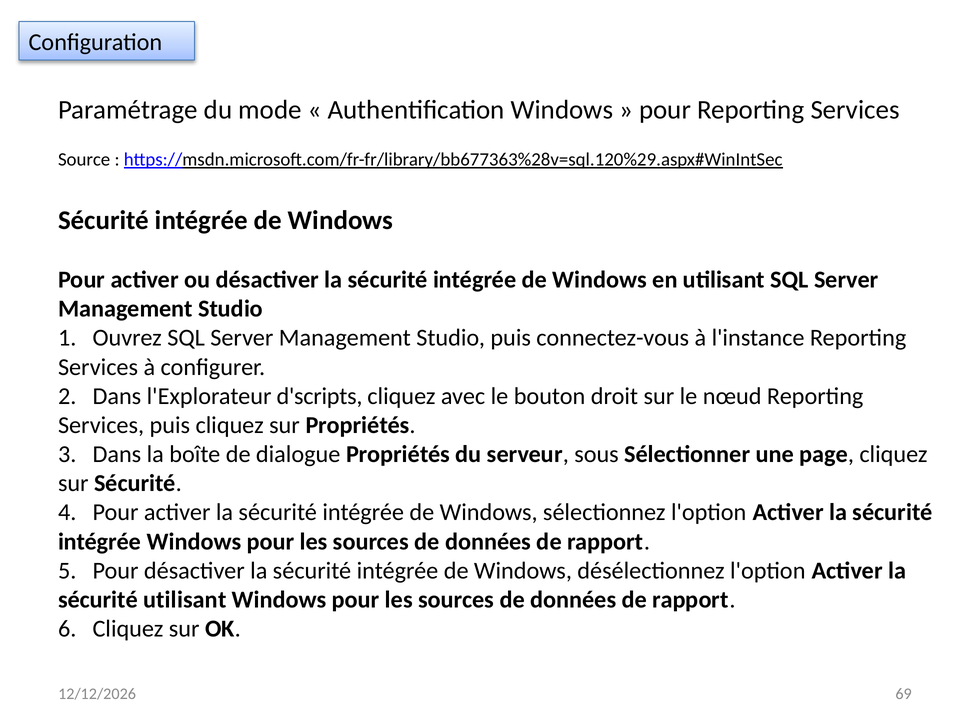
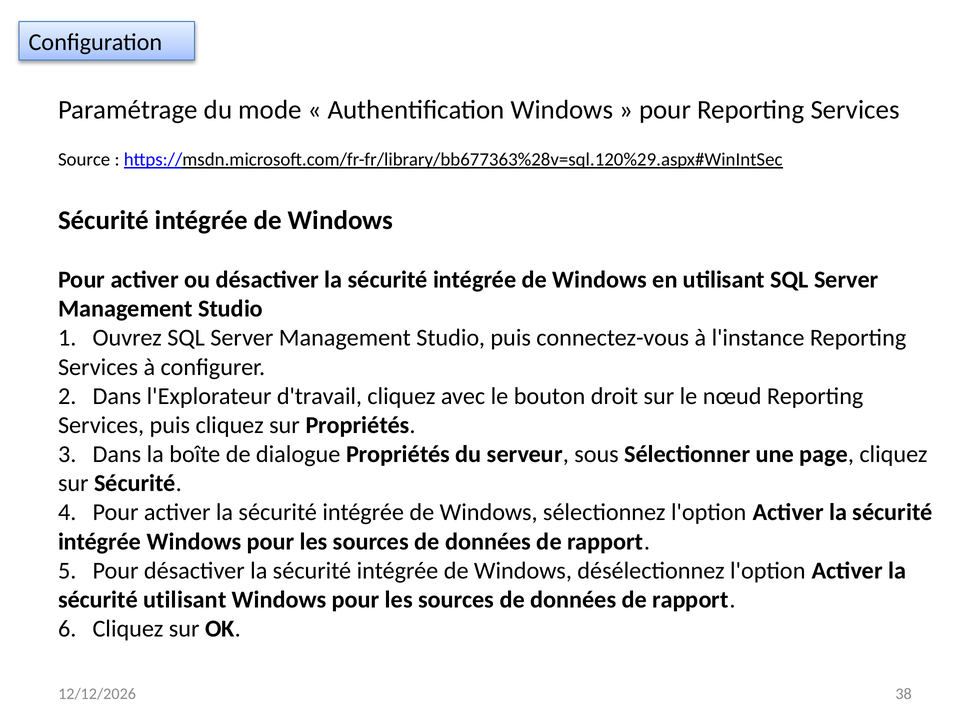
d'scripts: d'scripts -> d'travail (319, 396)
69: 69 -> 38 (904, 695)
